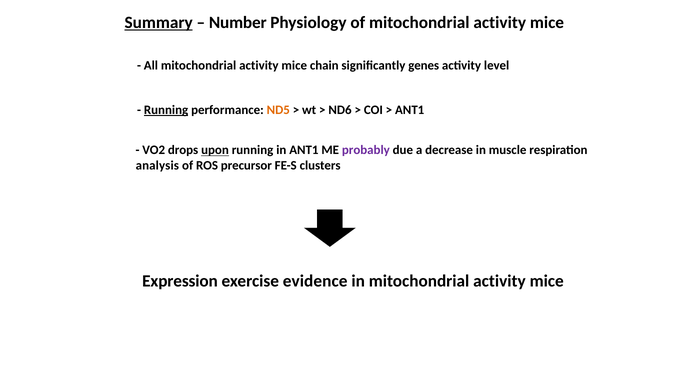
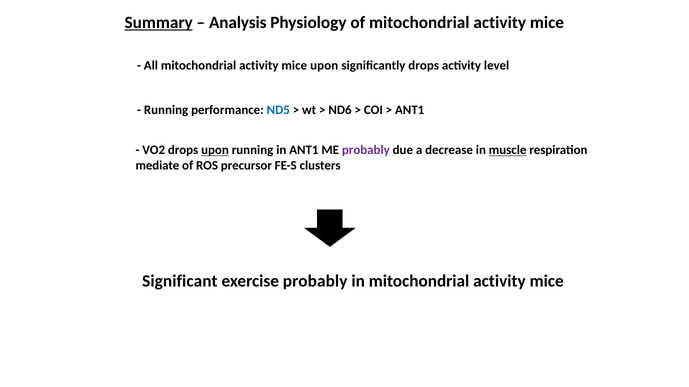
Number: Number -> Analysis (238, 23)
mice chain: chain -> upon (324, 65)
significantly genes: genes -> drops (424, 65)
Running underline: present -> none (166, 110)
ND5 colour: orange -> blue (278, 110)
muscle underline: none -> present (508, 150)
analysis: analysis -> mediate (157, 166)
Expression: Expression -> Significant (180, 281)
exercise evidence: evidence -> probably (315, 281)
